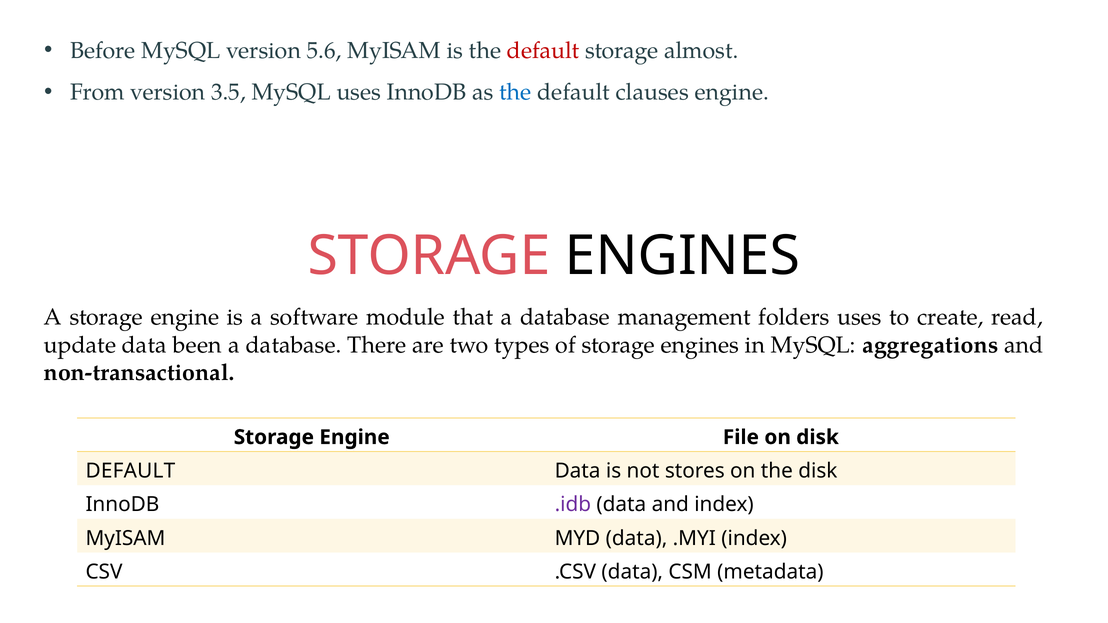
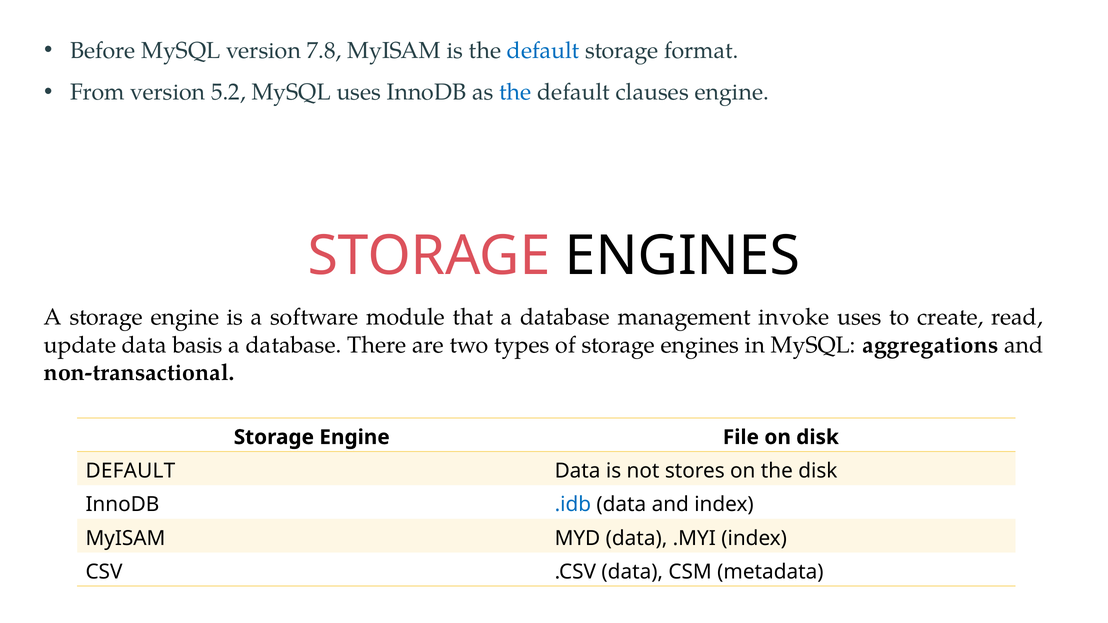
5.6: 5.6 -> 7.8 (324, 51)
default colour: red -> blue (543, 51)
almost: almost -> format (701, 51)
3.5: 3.5 -> 5.2 (228, 92)
folders: folders -> invoke (794, 317)
been: been -> basis (198, 345)
.idb colour: purple -> blue (573, 505)
